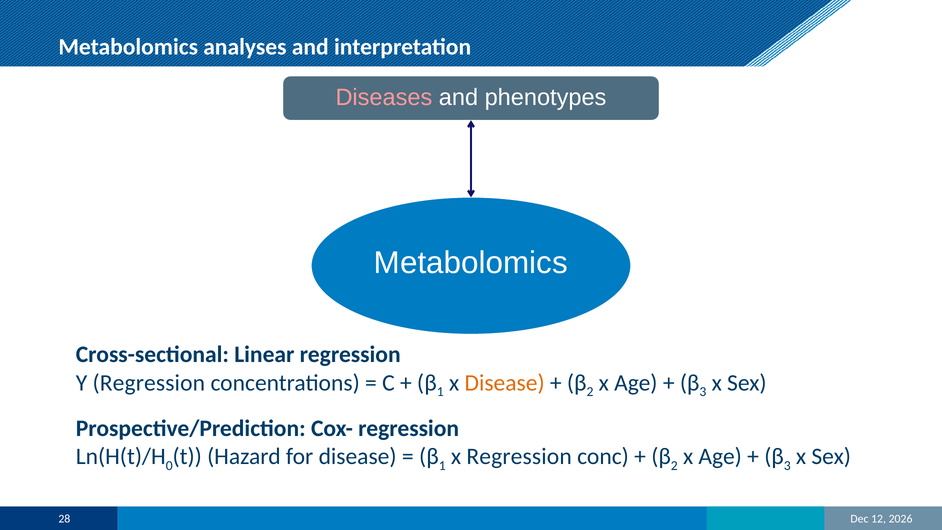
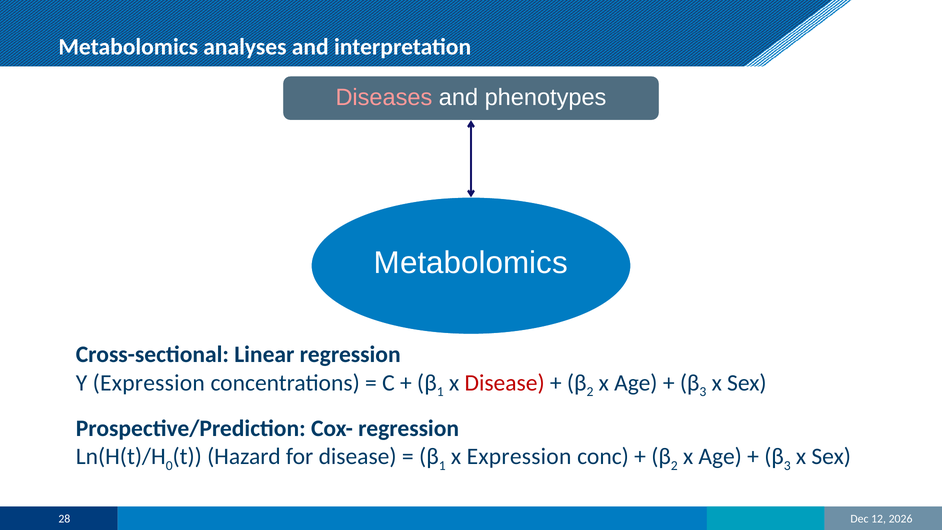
Y Regression: Regression -> Expression (149, 383)
Disease colour: orange -> red (505, 383)
x Regression: Regression -> Expression (519, 456)
